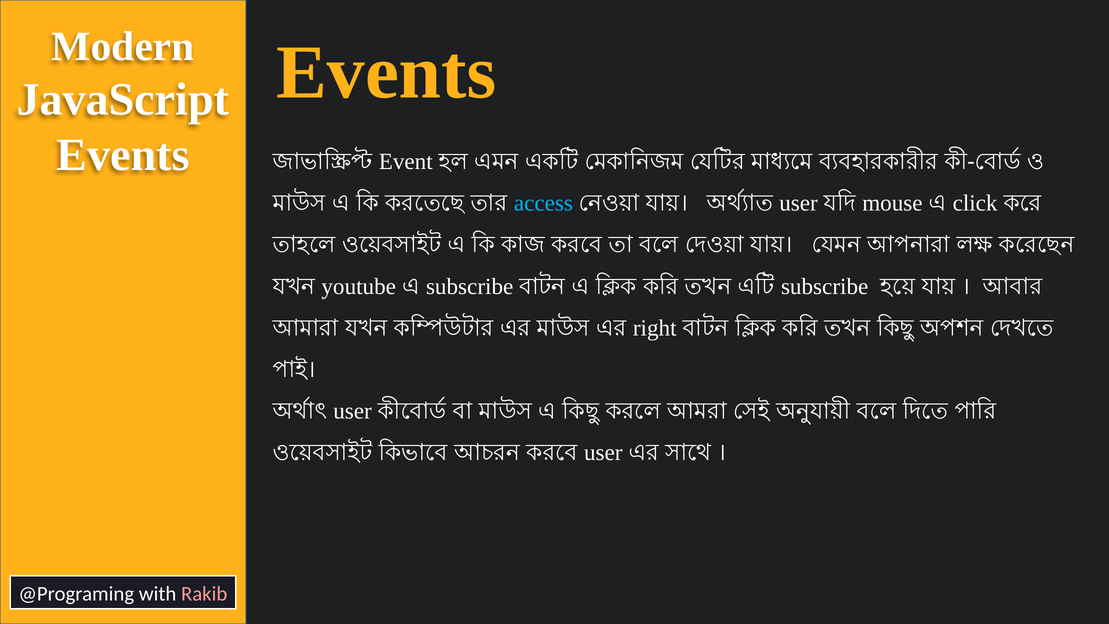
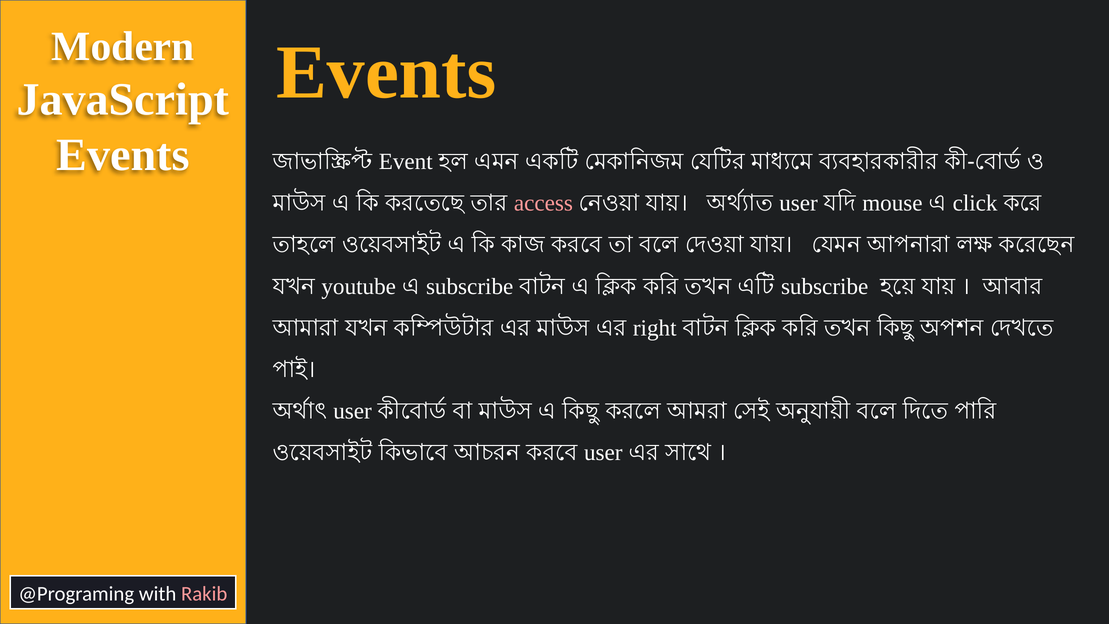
access colour: light blue -> pink (543, 203)
